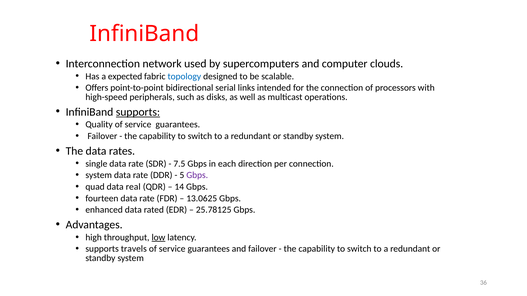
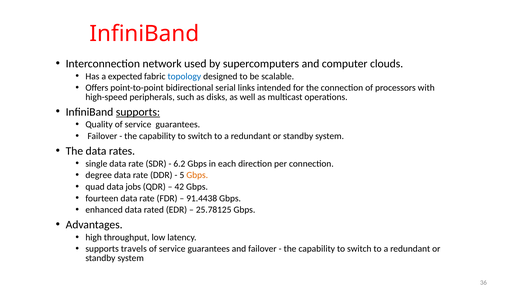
7.5: 7.5 -> 6.2 (179, 164)
system: system -> degree (99, 175)
Gbps colour: purple -> orange (197, 175)
real: real -> jobs (133, 187)
14: 14 -> 42 (179, 187)
13.0625: 13.0625 -> 91.4438 (202, 199)
low underline: present -> none (158, 238)
